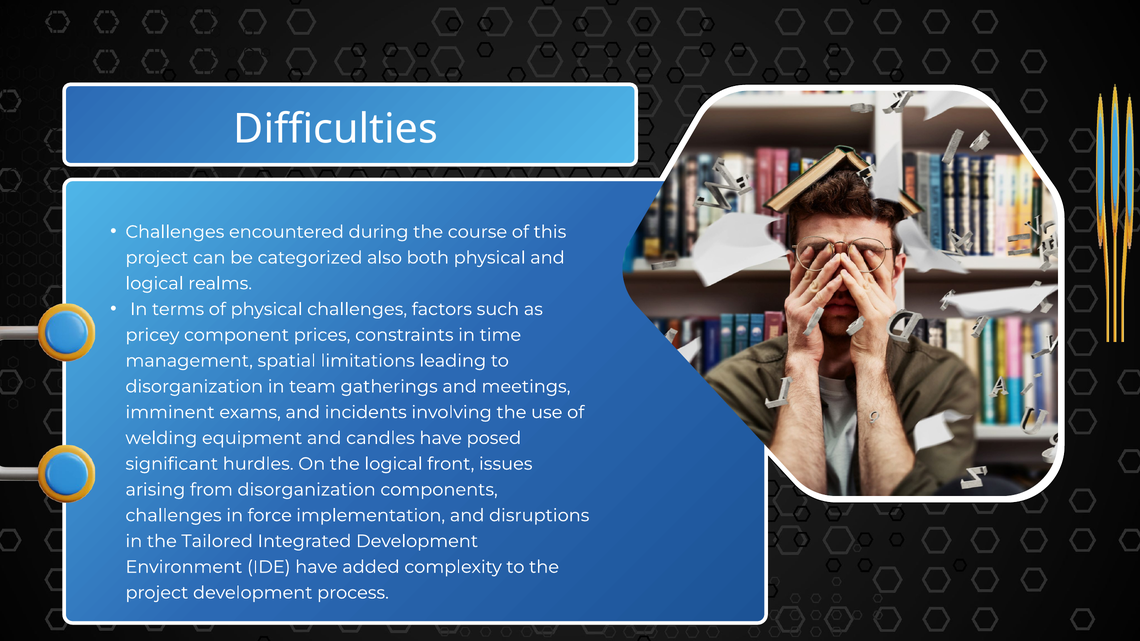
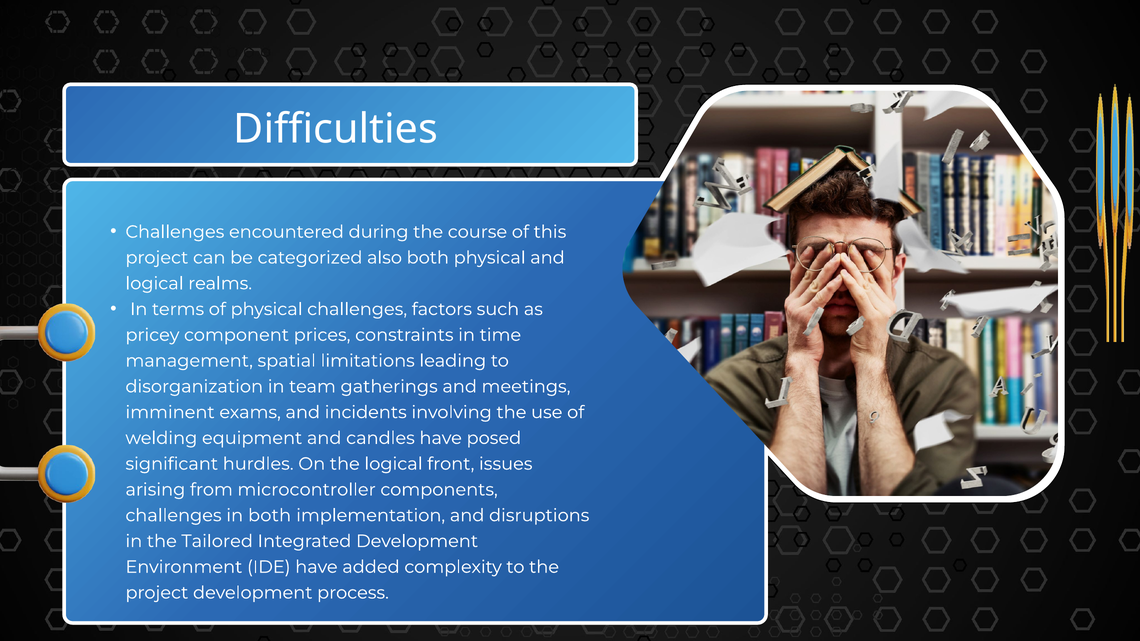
from disorganization: disorganization -> microcontroller (307, 490)
in force: force -> both (270, 516)
